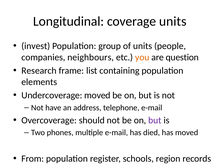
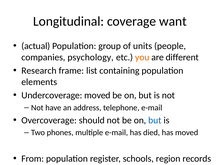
coverage units: units -> want (173, 21)
invest: invest -> actual (36, 46)
neighbours: neighbours -> psychology (91, 57)
question: question -> different (182, 57)
but colour: purple -> blue (155, 120)
